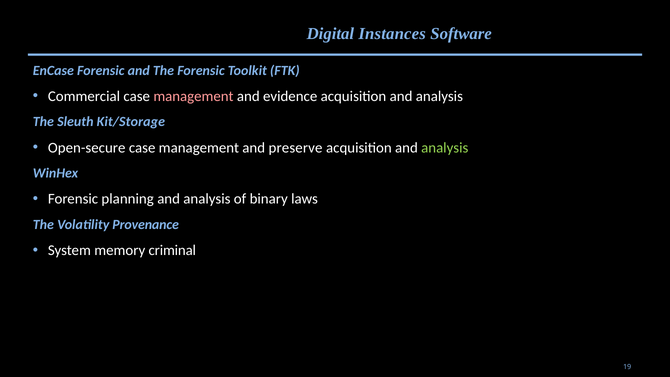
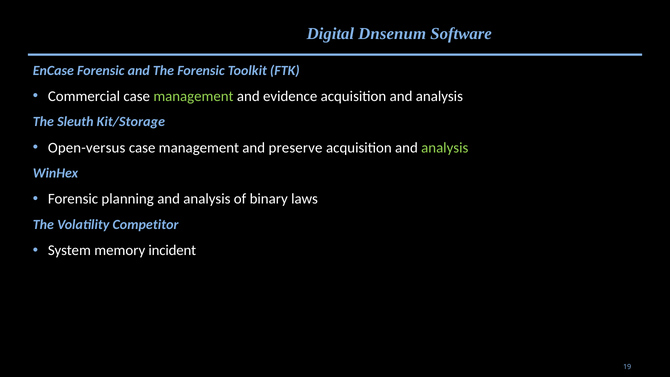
Instances: Instances -> Dnsenum (392, 34)
management colour: pink -> light green (193, 96)
Open-secure: Open-secure -> Open-versus (87, 148)
Provenance: Provenance -> Competitor (146, 225)
criminal: criminal -> incident (172, 250)
